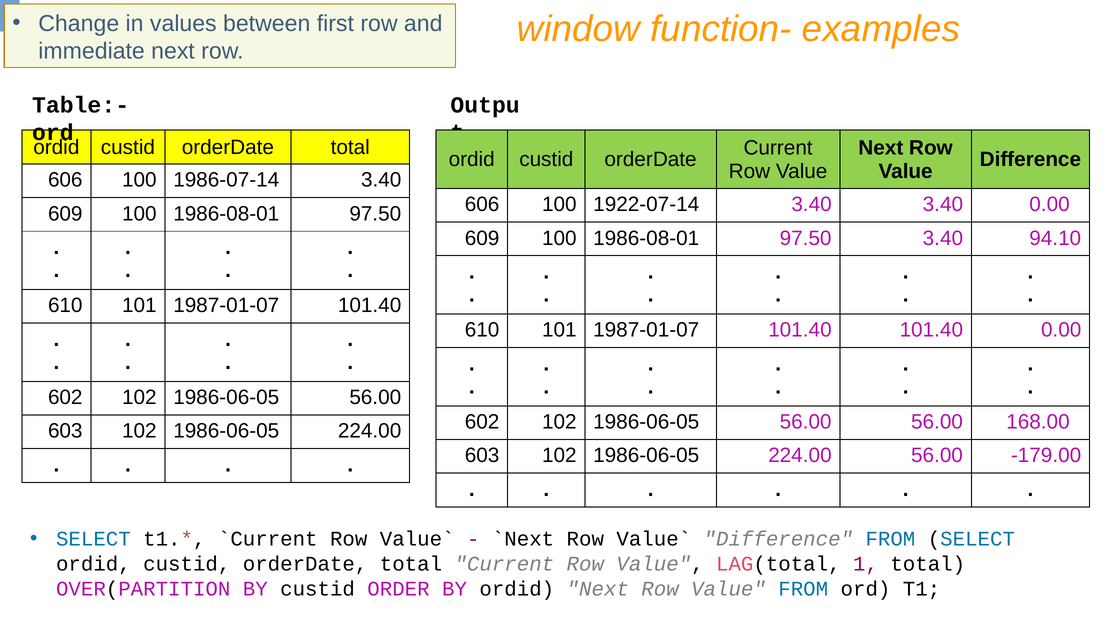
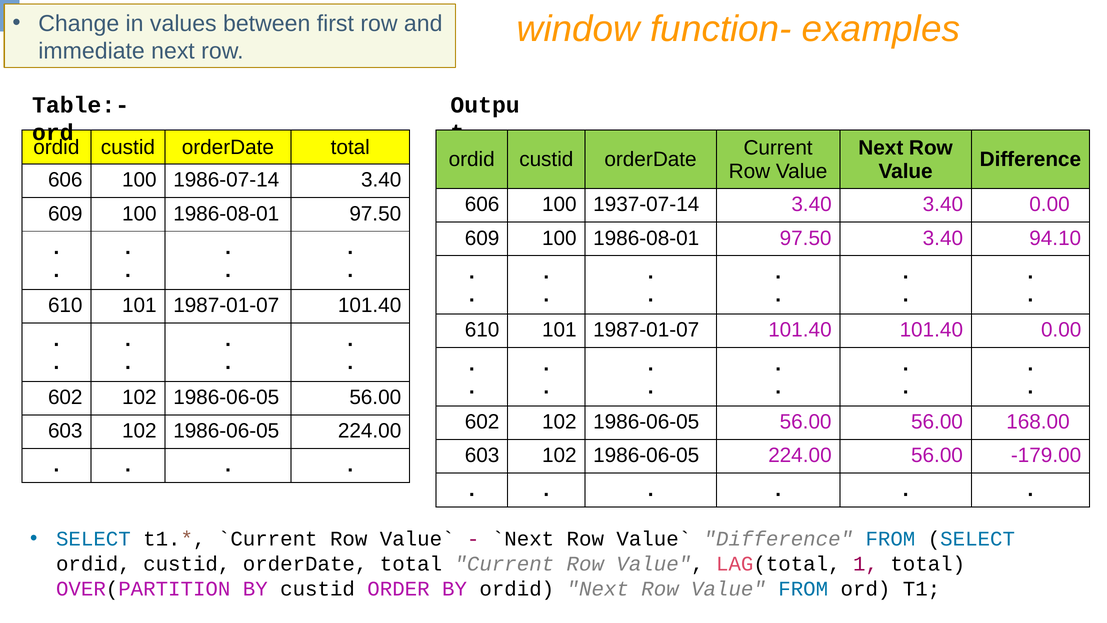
1922-07-14: 1922-07-14 -> 1937-07-14 (646, 204)
